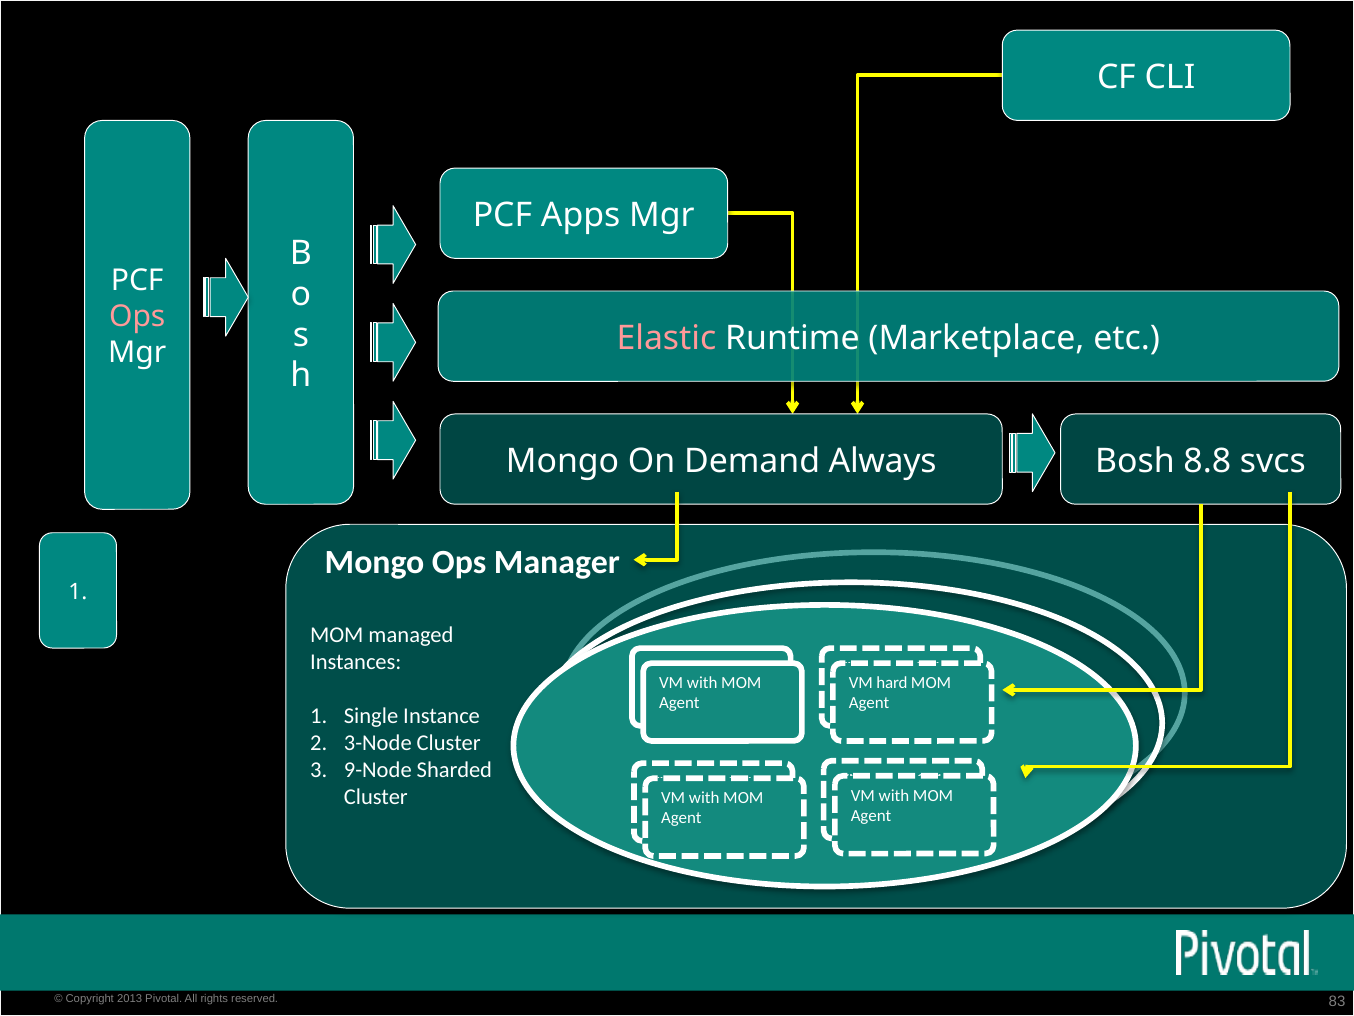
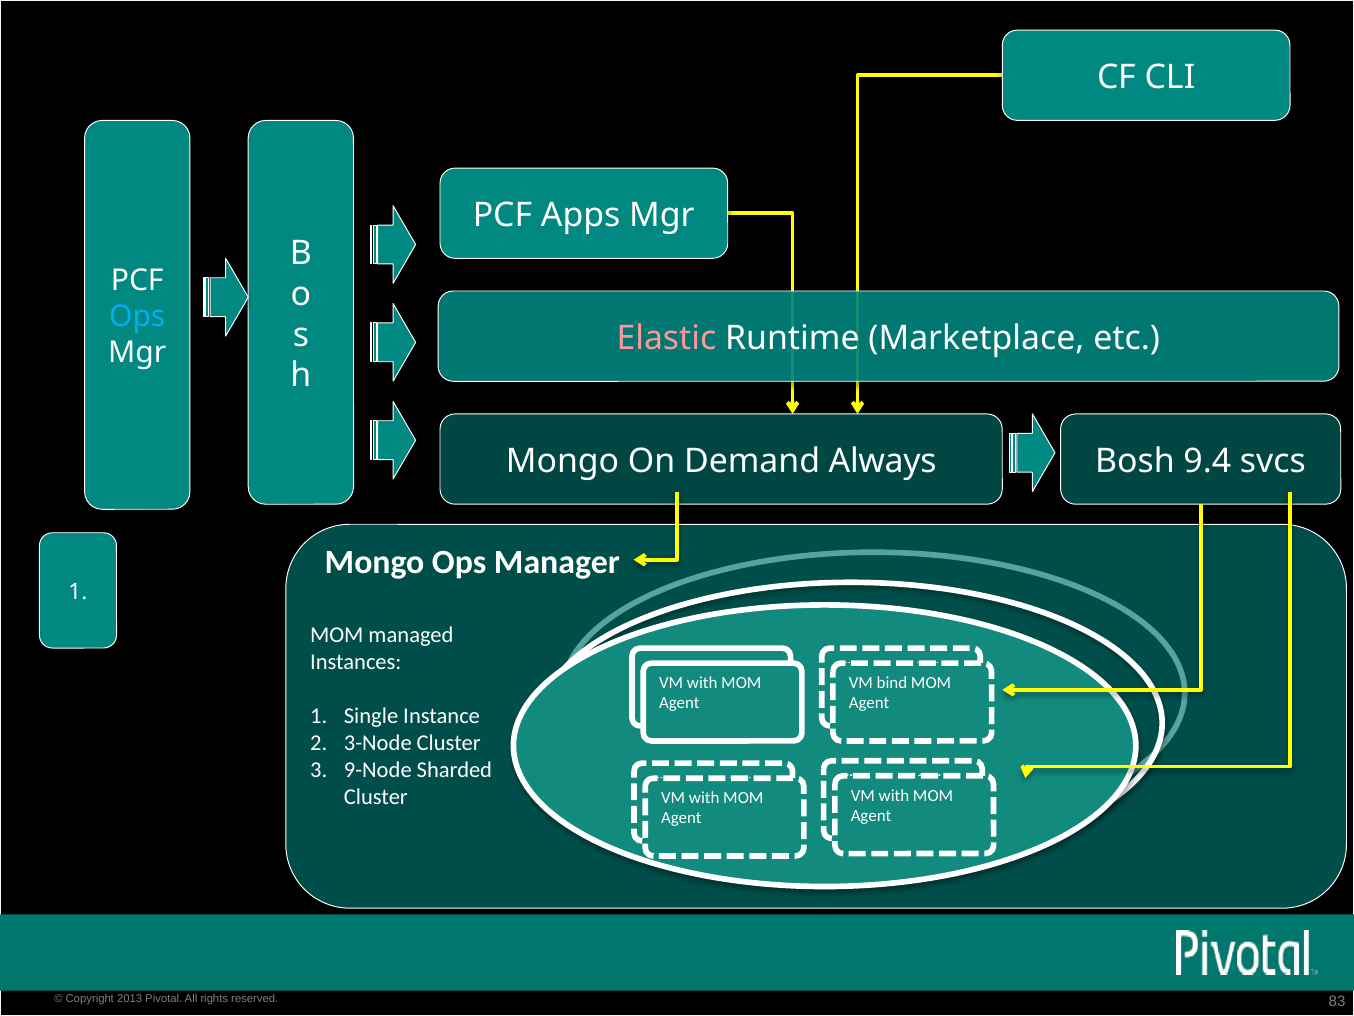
Ops colour: pink -> light blue (137, 317)
8.8: 8.8 -> 9.4 (1207, 461)
hard: hard -> bind (892, 682)
